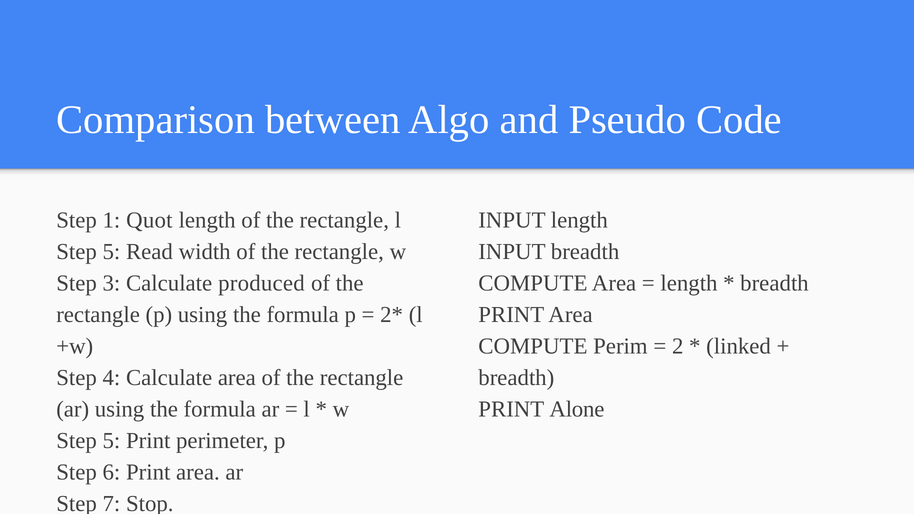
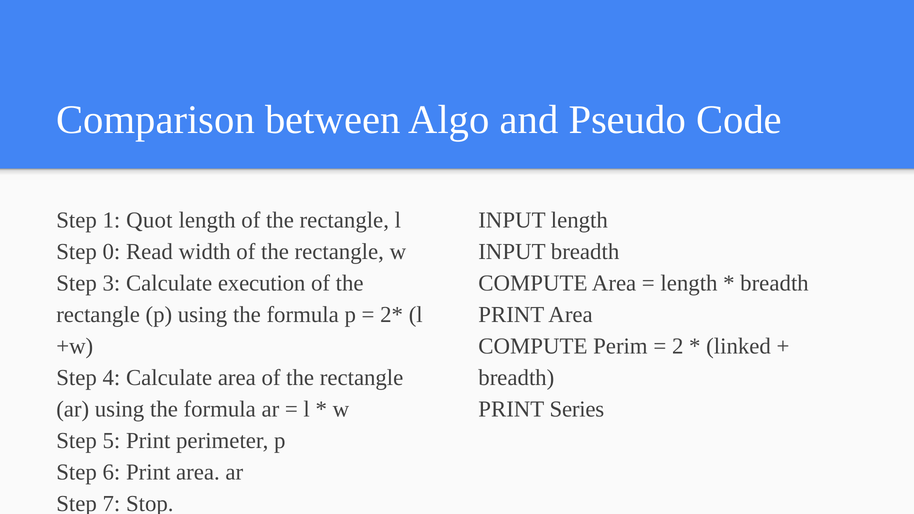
5: 5 -> 0 (111, 252)
produced: produced -> execution (262, 283)
Alone: Alone -> Series (577, 410)
